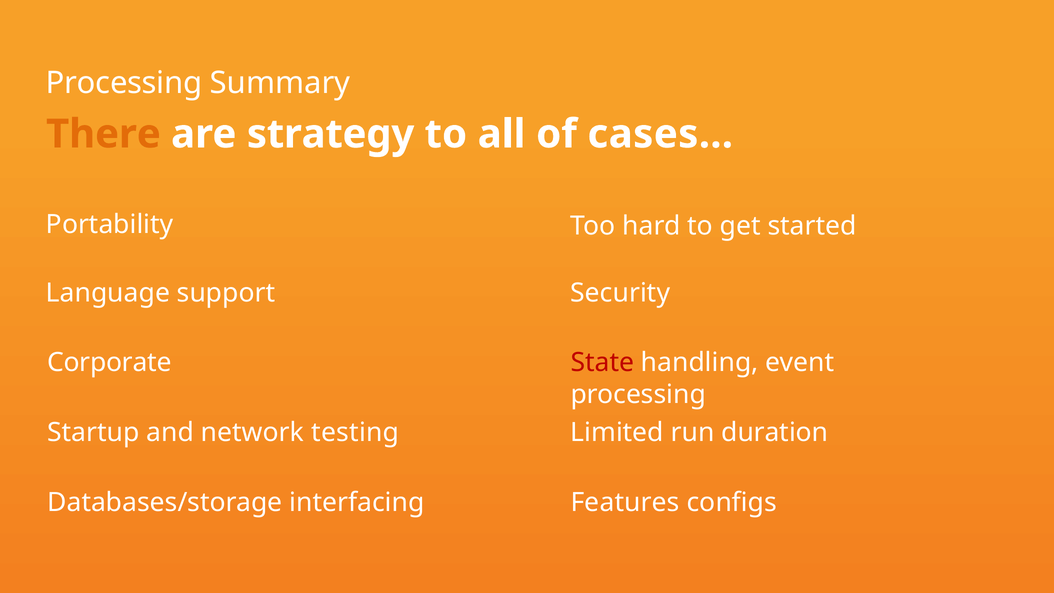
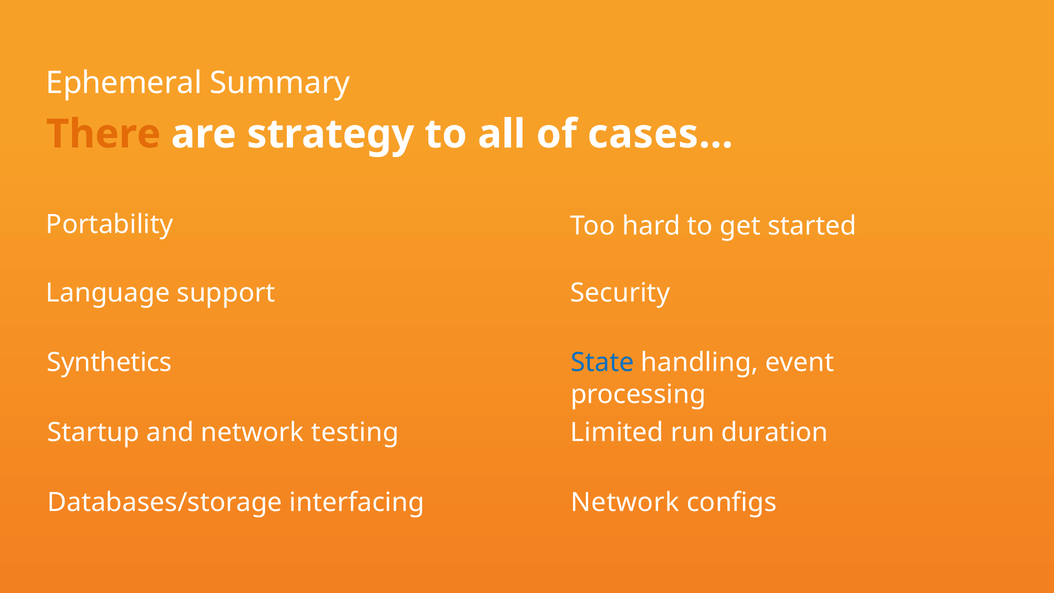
Processing: Processing -> Ephemeral (124, 83)
Corporate: Corporate -> Synthetics (109, 363)
State colour: red -> blue (602, 363)
Features: Features -> Network (625, 502)
